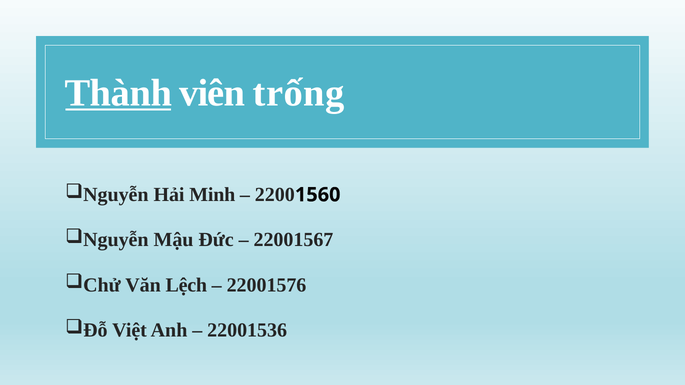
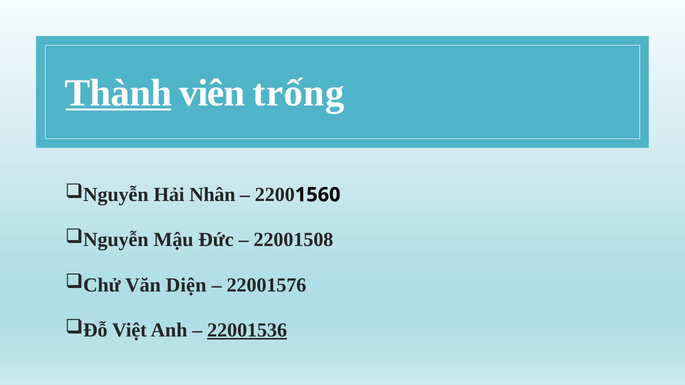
Minh: Minh -> Nhân (212, 195)
22001567: 22001567 -> 22001508 (293, 240)
Lệch: Lệch -> Diện (186, 285)
22001536 underline: none -> present (247, 330)
